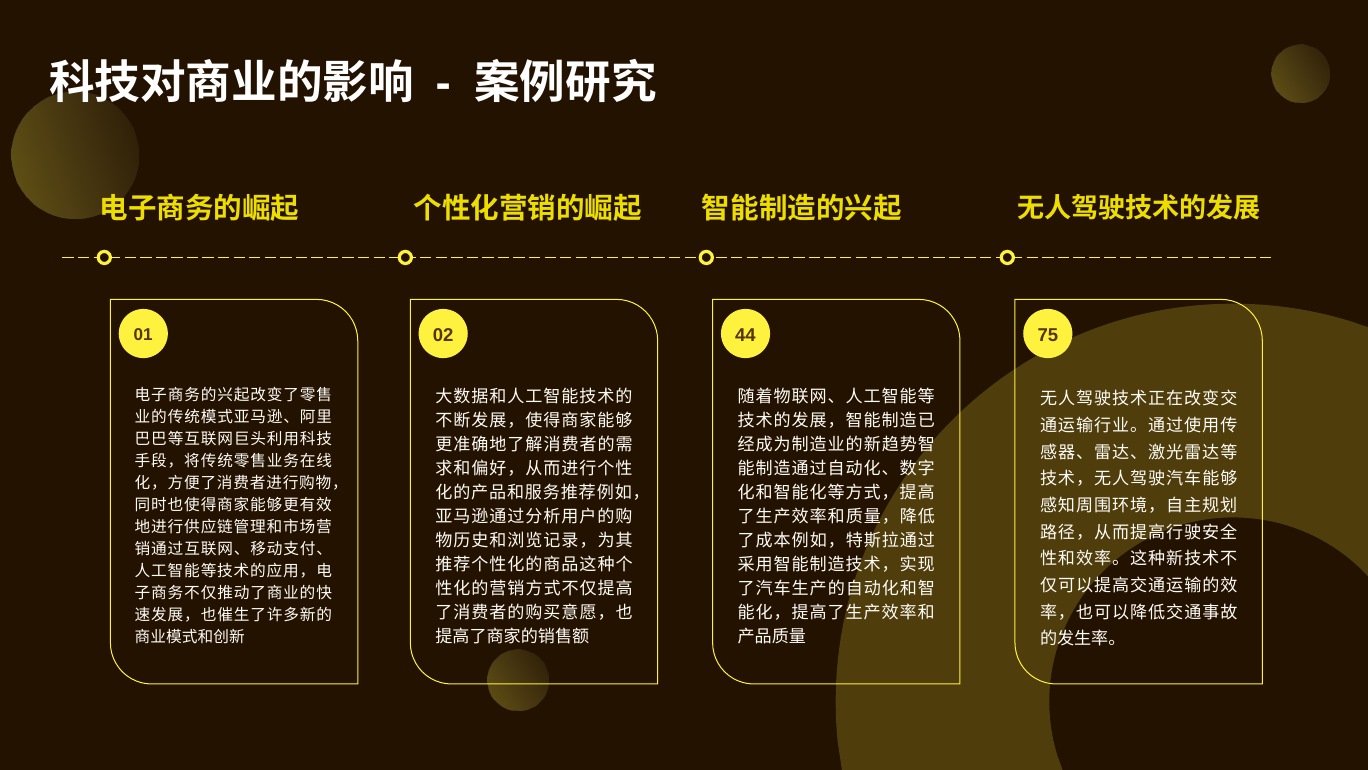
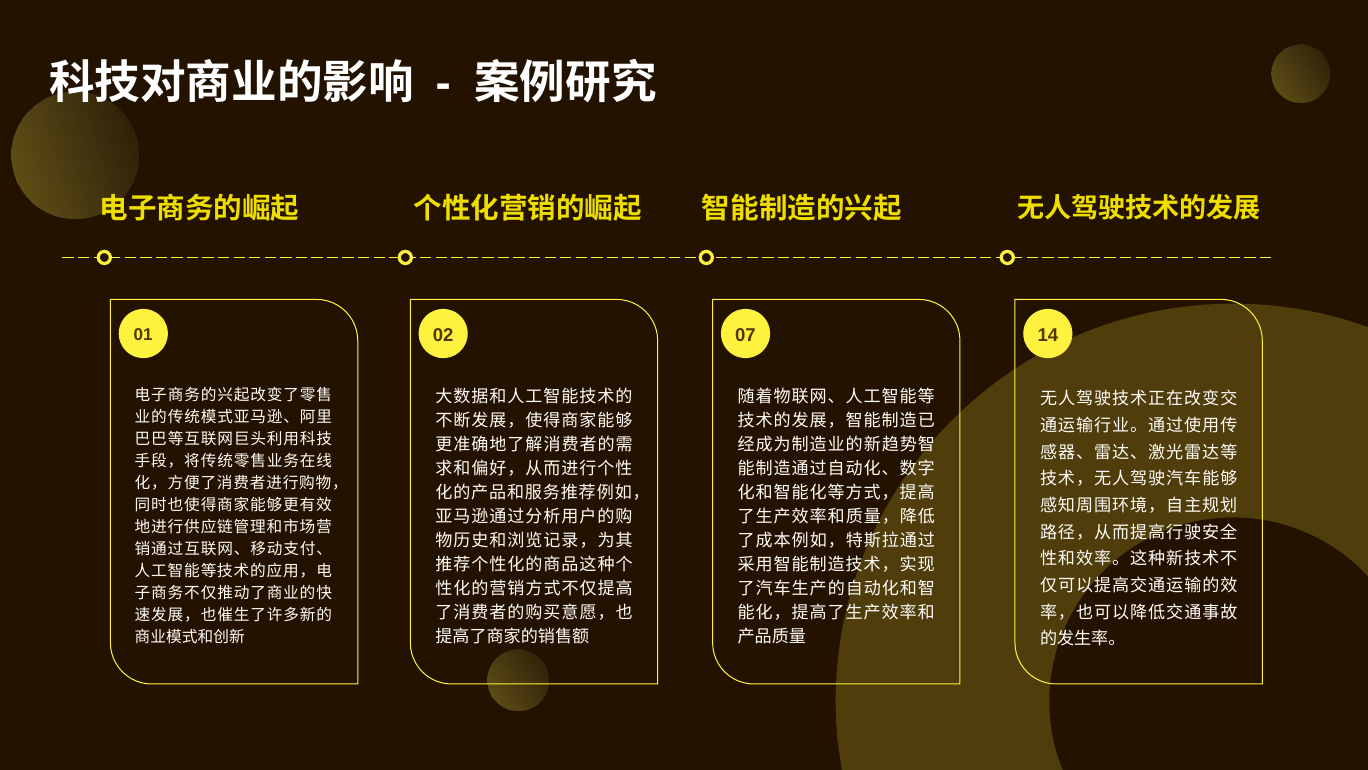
44: 44 -> 07 (745, 335)
75: 75 -> 14 (1048, 335)
